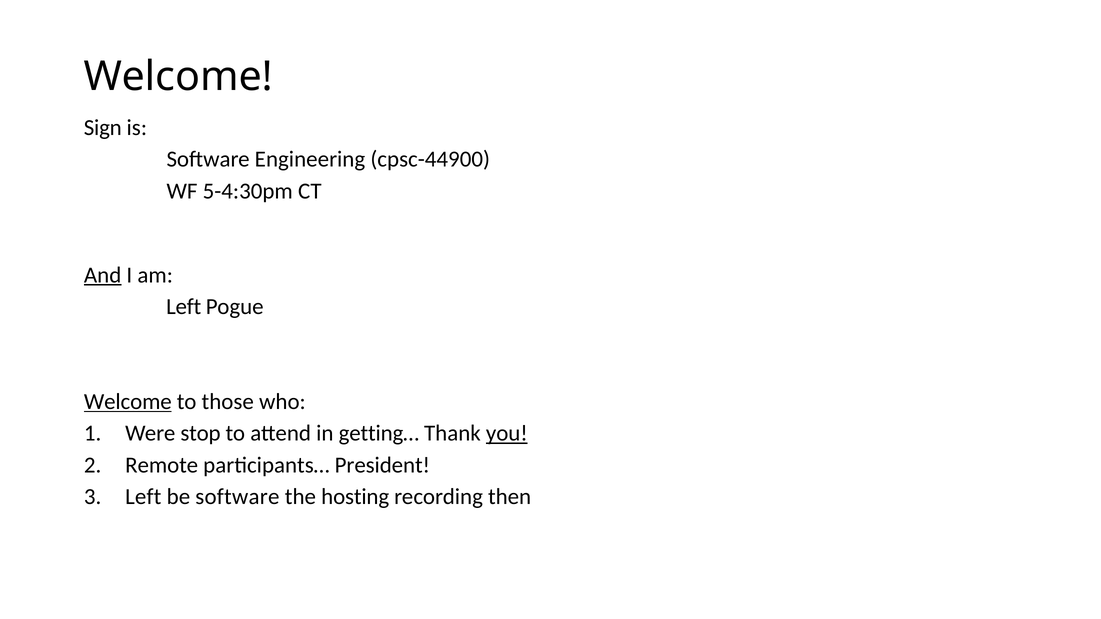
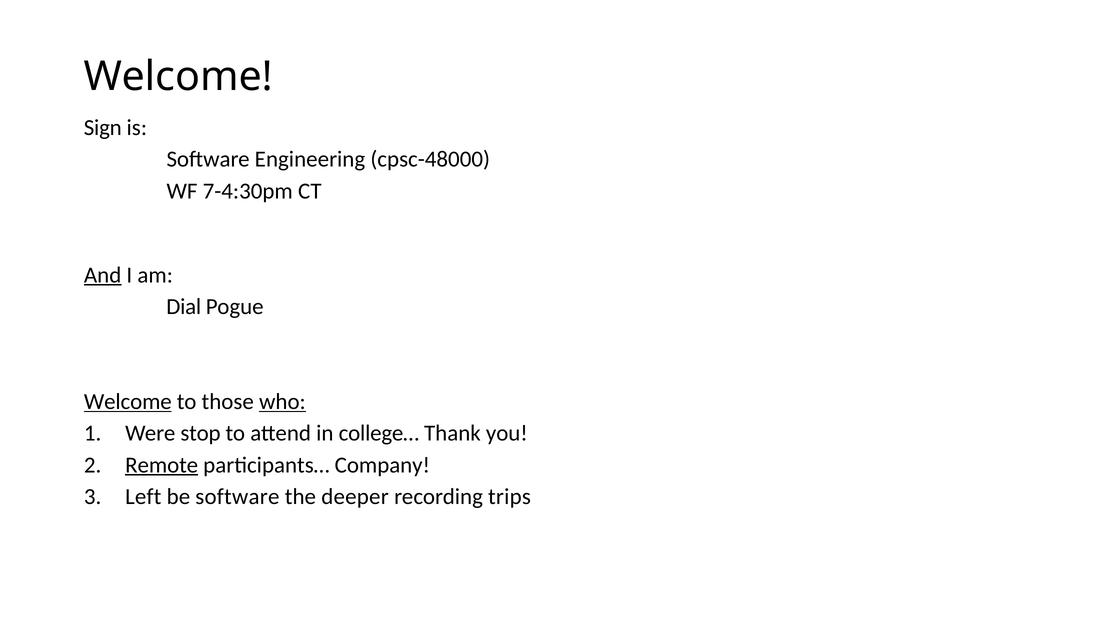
cpsc-44900: cpsc-44900 -> cpsc-48000 (430, 159)
5-4:30pm: 5-4:30pm -> 7-4:30pm (248, 191)
Left: Left -> Dial (184, 307)
who underline: none -> present (282, 402)
getting…: getting… -> college… (379, 434)
you underline: present -> none (507, 434)
Remote underline: none -> present (162, 465)
President: President -> Company (382, 465)
hosting: hosting -> deeper (355, 497)
then: then -> trips (509, 497)
